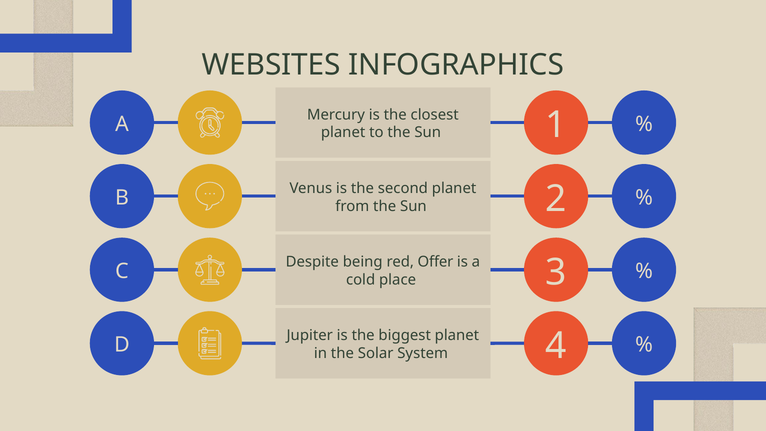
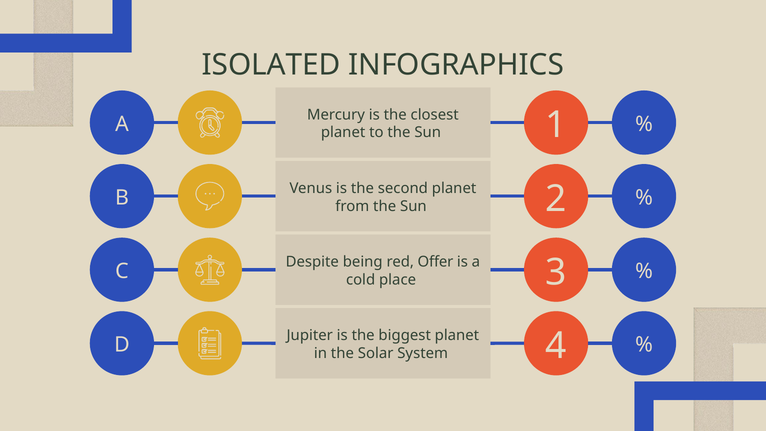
WEBSITES: WEBSITES -> ISOLATED (271, 65)
